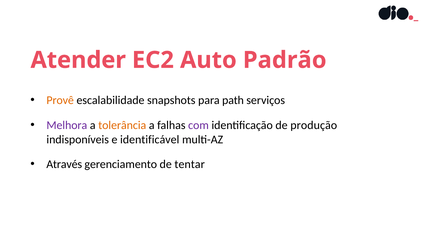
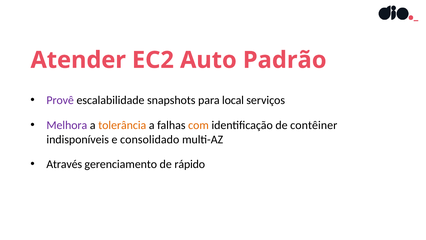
Provê colour: orange -> purple (60, 100)
path: path -> local (233, 100)
com colour: purple -> orange (198, 125)
produção: produção -> contêiner (314, 125)
identificável: identificável -> consolidado (150, 139)
tentar: tentar -> rápido (190, 164)
